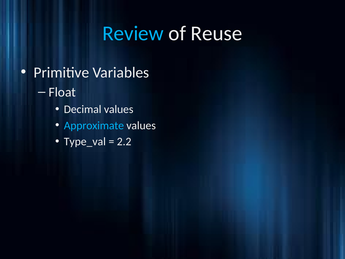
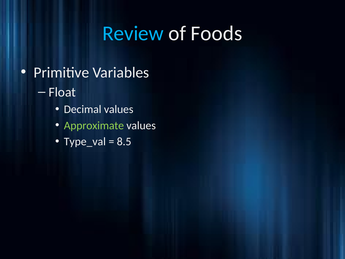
Reuse: Reuse -> Foods (217, 33)
Approximate colour: light blue -> light green (94, 125)
2.2: 2.2 -> 8.5 (124, 141)
